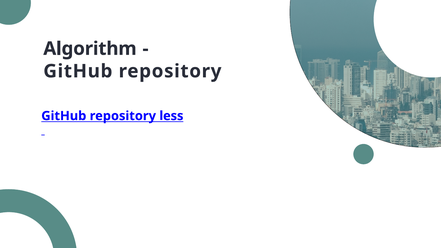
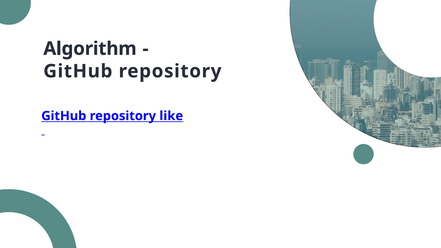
less: less -> like (171, 116)
